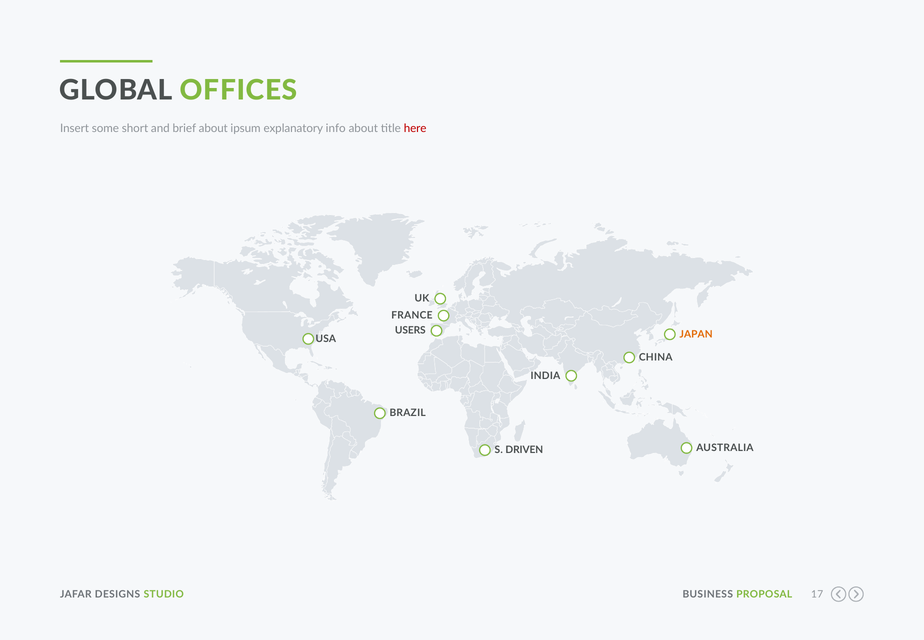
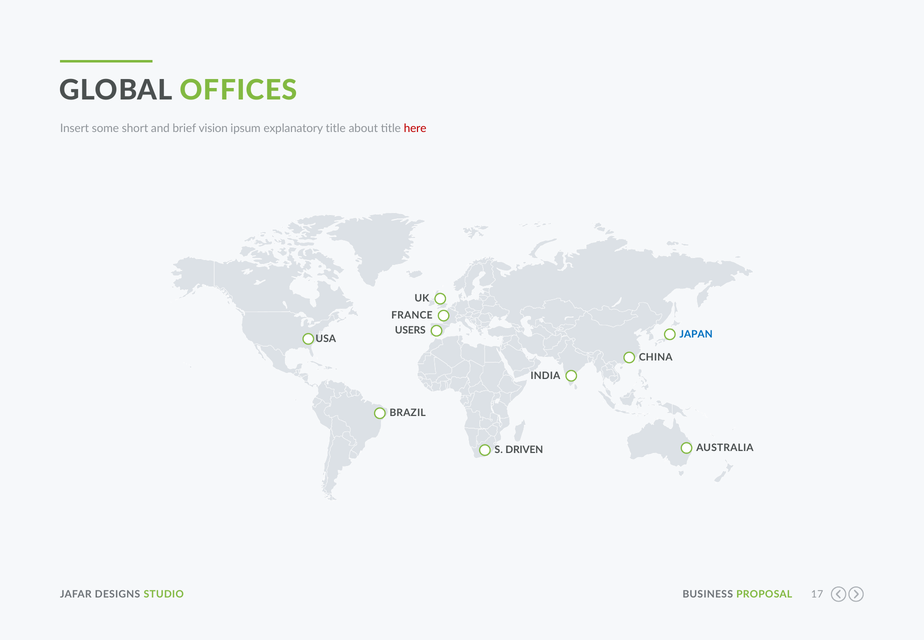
brief about: about -> vision (213, 129)
explanatory info: info -> title (336, 129)
JAPAN colour: orange -> blue (696, 334)
